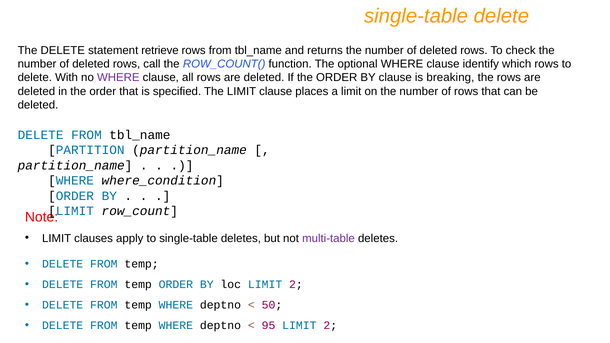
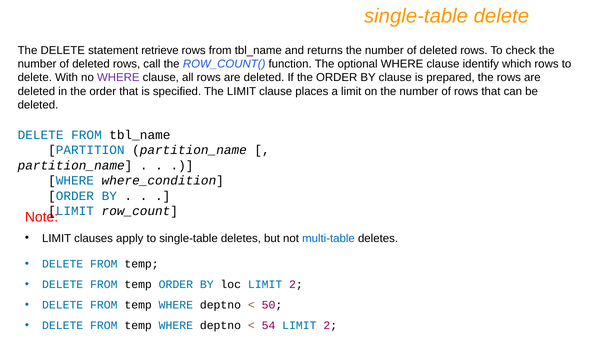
breaking: breaking -> prepared (451, 78)
multi-table colour: purple -> blue (328, 238)
95: 95 -> 54 (269, 326)
